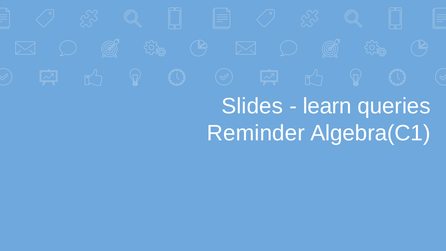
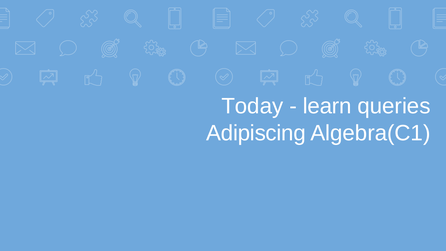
Slides: Slides -> Today (252, 106)
Reminder: Reminder -> Adipiscing (256, 133)
